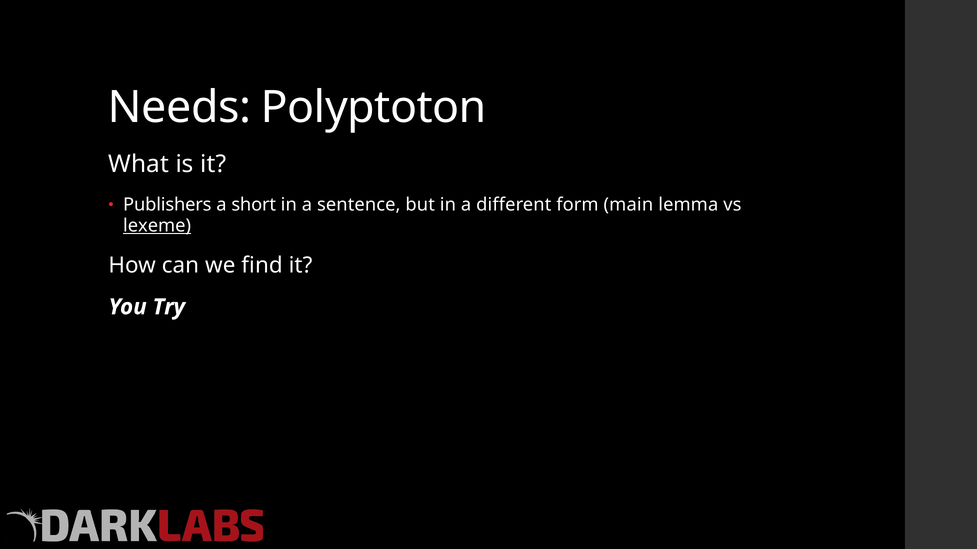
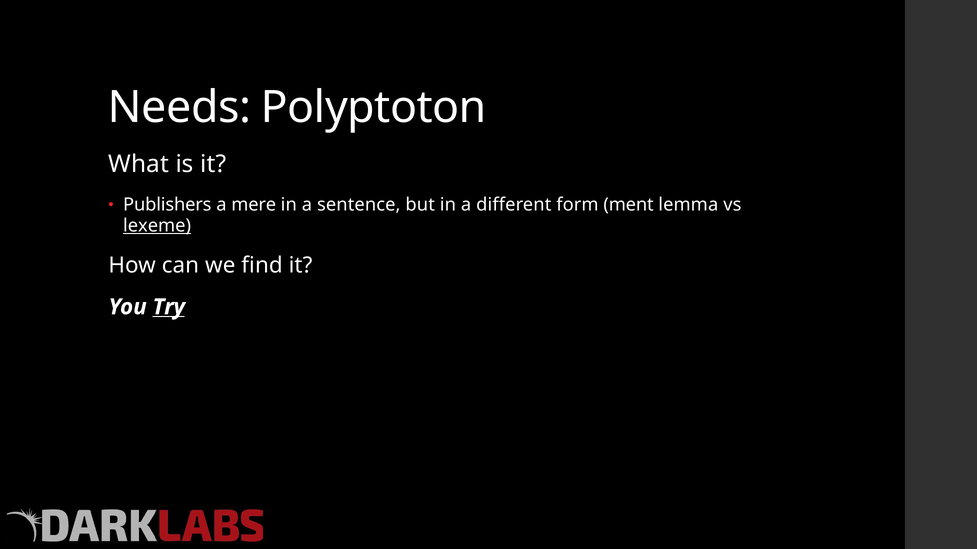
short: short -> mere (254, 205)
main: main -> ment (629, 205)
Try underline: none -> present (169, 307)
